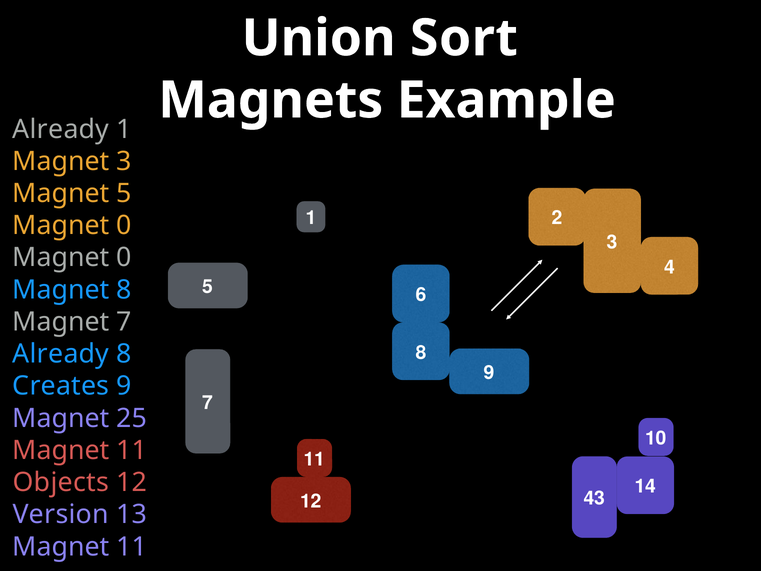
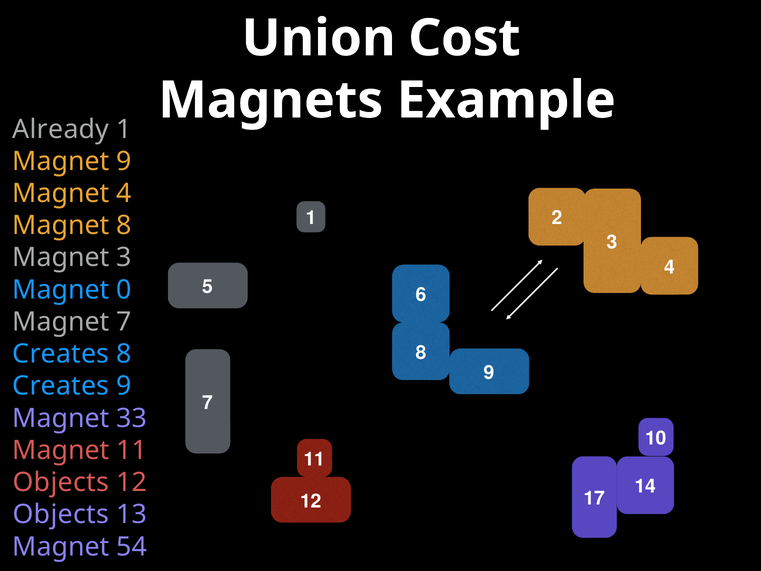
Sort: Sort -> Cost (464, 38)
Magnet 3: 3 -> 9 (124, 161)
Magnet 5: 5 -> 4 (124, 193)
0: 0 -> 8 (124, 225)
0: 0 -> 3 (124, 258)
Magnet 8: 8 -> 0 (124, 290)
Already: Already -> Creates (61, 354)
25: 25 -> 33 (132, 418)
43: 43 -> 17 (594, 498)
Version: Version -> Objects (61, 514)
11: 11 -> 54 (132, 546)
